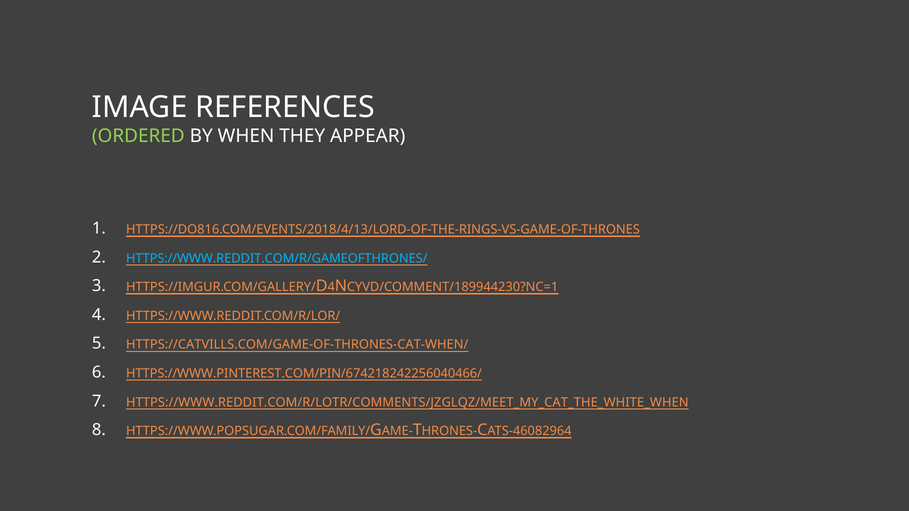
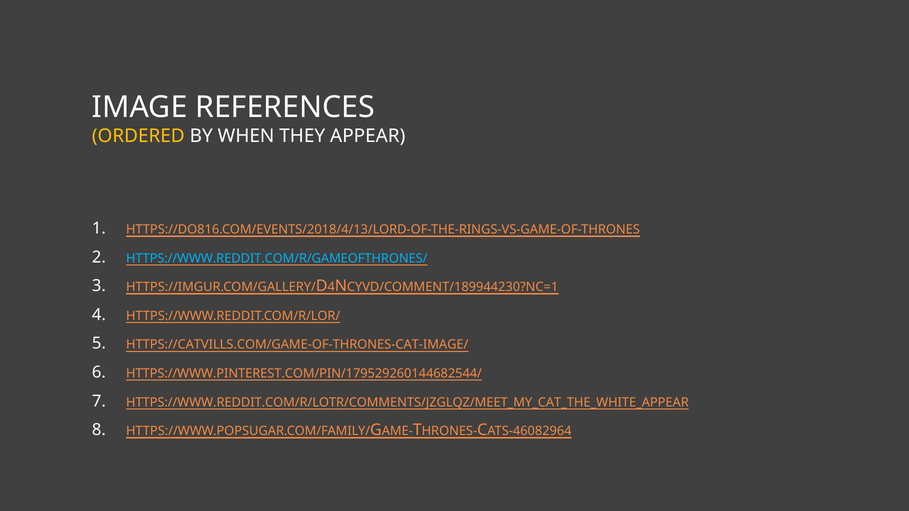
ORDERED colour: light green -> yellow (138, 136)
HTTPS://CATVILLS.COM/GAME-OF-THRONES-CAT-WHEN/: HTTPS://CATVILLS.COM/GAME-OF-THRONES-CAT-WHEN/ -> HTTPS://CATVILLS.COM/GAME-OF-THRONES-CAT-IMAGE/ (297, 345)
HTTPS://WWW.PINTEREST.COM/PIN/674218242256040466/: HTTPS://WWW.PINTEREST.COM/PIN/674218242256040466/ -> HTTPS://WWW.PINTEREST.COM/PIN/179529260144682544/ (304, 374)
HTTPS://WWW.REDDIT.COM/R/LOTR/COMMENTS/JZGLQZ/MEET_MY_CAT_THE_WHITE_WHEN: HTTPS://WWW.REDDIT.COM/R/LOTR/COMMENTS/JZGLQZ/MEET_MY_CAT_THE_WHITE_WHEN -> HTTPS://WWW.REDDIT.COM/R/LOTR/COMMENTS/JZGLQZ/MEET_MY_CAT_THE_WHITE_APPEAR (407, 403)
